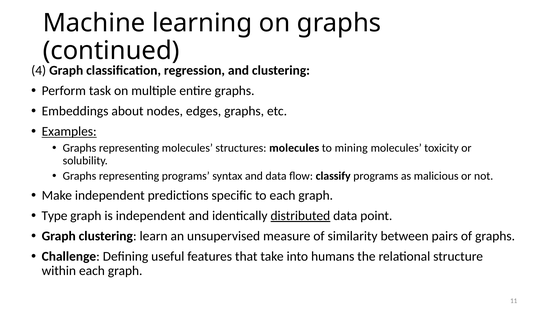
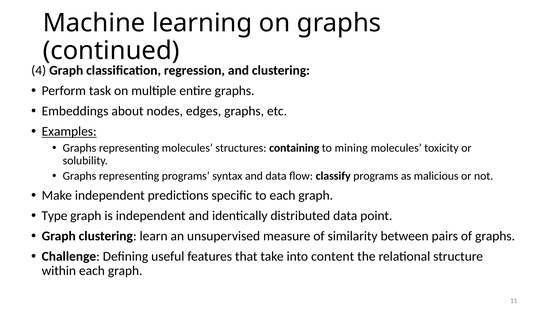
structures molecules: molecules -> containing (294, 148)
distributed underline: present -> none (300, 216)
humans: humans -> content (333, 256)
